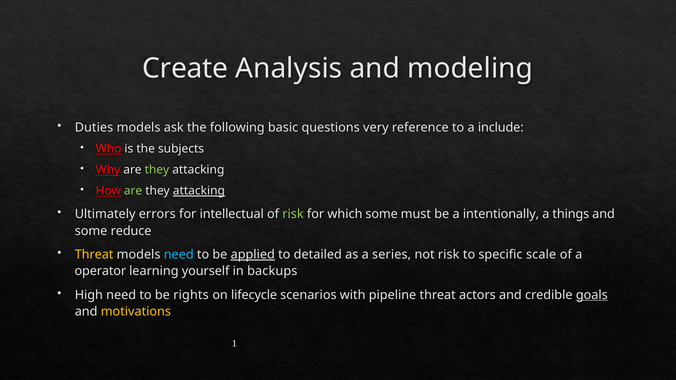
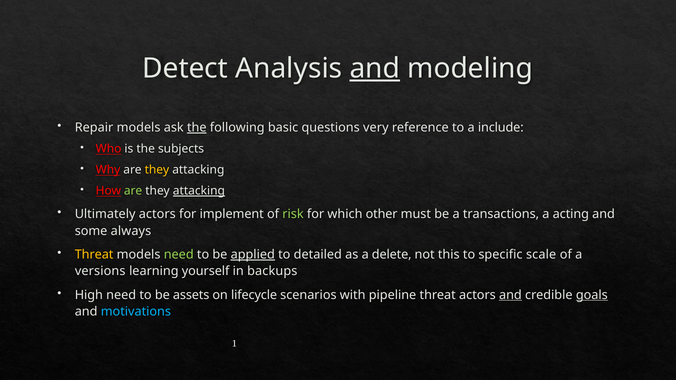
Create: Create -> Detect (185, 68)
and underline: none -> present (375, 68)
Duties: Duties -> Repair (94, 128)
the underline: none -> present (197, 128)
they colour: light green -> yellow (157, 170)
Ultimately errors: errors -> actors (157, 214)
intellectual: intellectual -> implement (232, 214)
which some: some -> other (382, 214)
intentionally: intentionally -> transactions (501, 214)
things: things -> acting (571, 214)
reduce: reduce -> always (131, 231)
need colour: light blue -> light green (179, 255)
series: series -> delete (392, 255)
not risk: risk -> this (449, 255)
operator: operator -> versions (100, 271)
rights: rights -> assets (191, 295)
and underline: none -> present (510, 295)
motivations colour: yellow -> light blue (136, 312)
